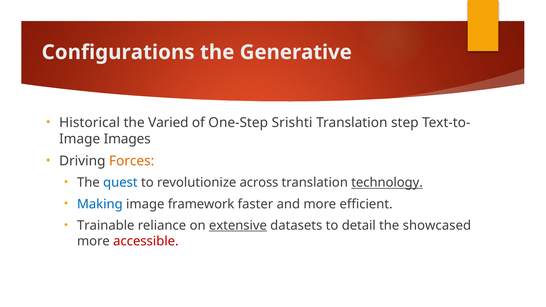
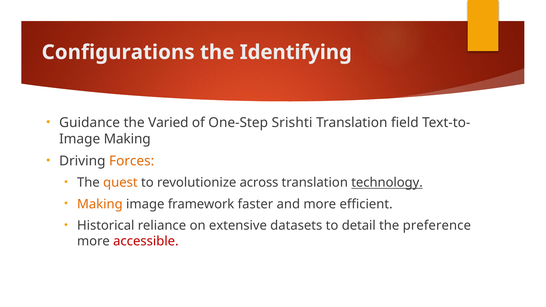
Generative: Generative -> Identifying (296, 52)
Historical: Historical -> Guidance (90, 123)
step: step -> field (405, 123)
Image Images: Images -> Making (127, 139)
quest colour: blue -> orange (120, 183)
Making colour: blue -> orange (100, 204)
Trainable: Trainable -> Historical (106, 225)
extensive underline: present -> none (238, 225)
showcased: showcased -> preference (437, 225)
